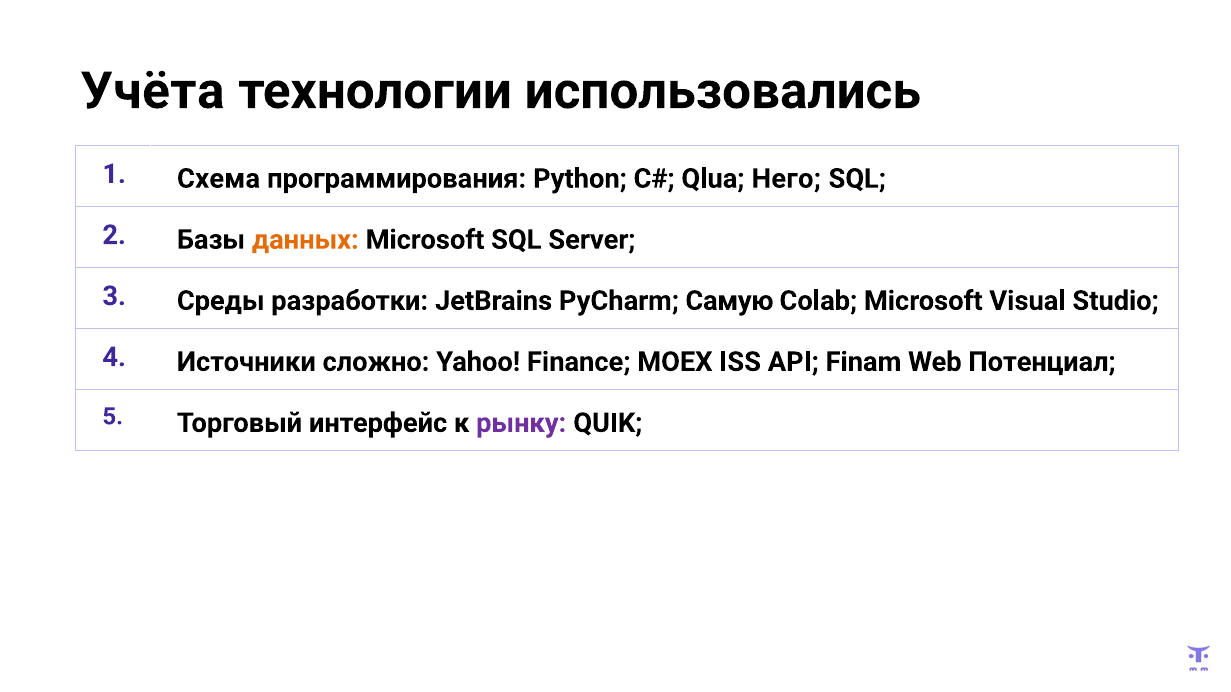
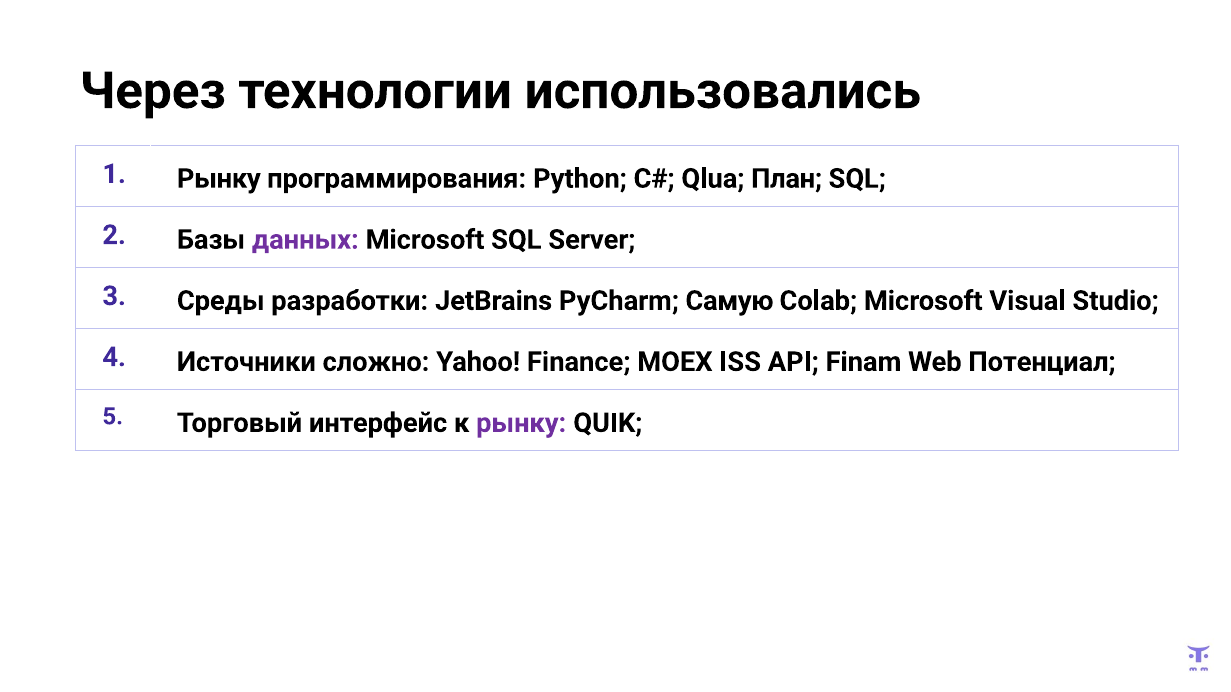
Учёта: Учёта -> Через (153, 91)
1 Схема: Схема -> Рынку (219, 179)
Него: Него -> План (787, 179)
данных colour: orange -> purple (305, 240)
